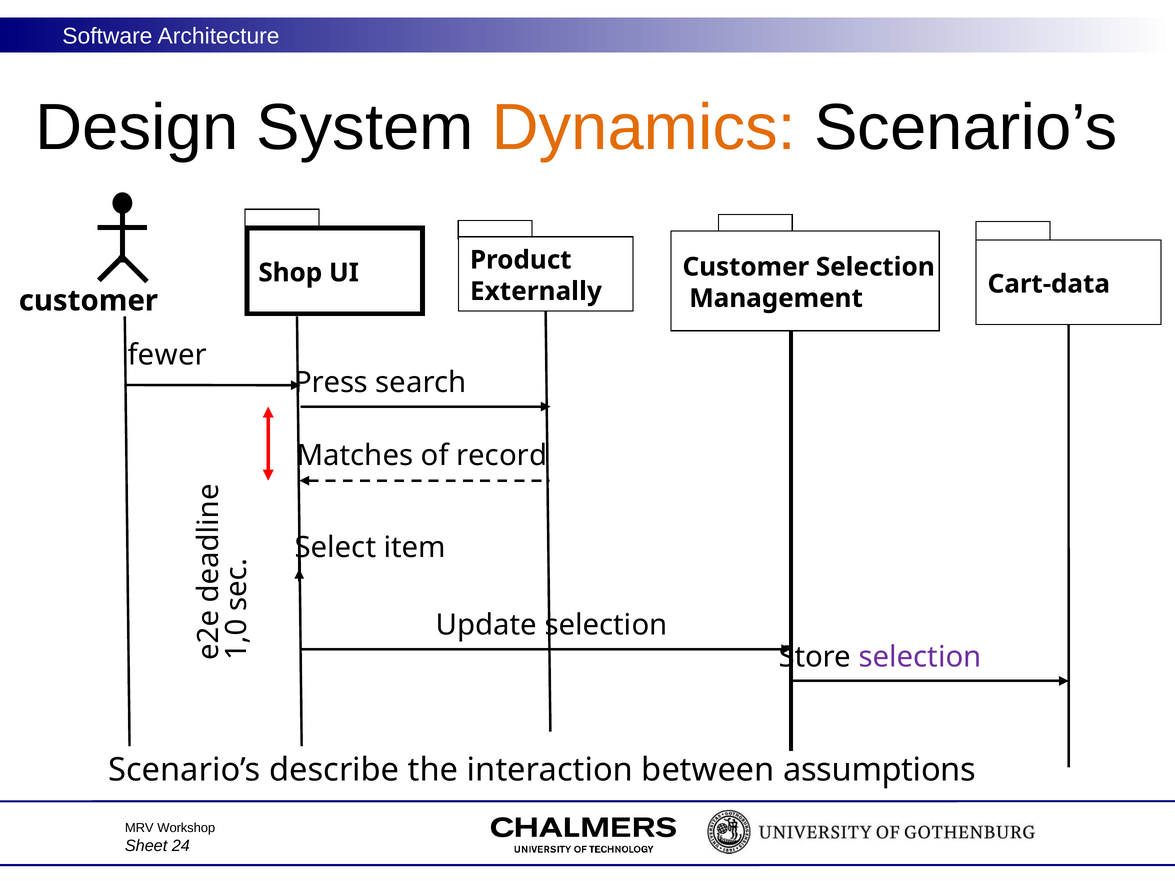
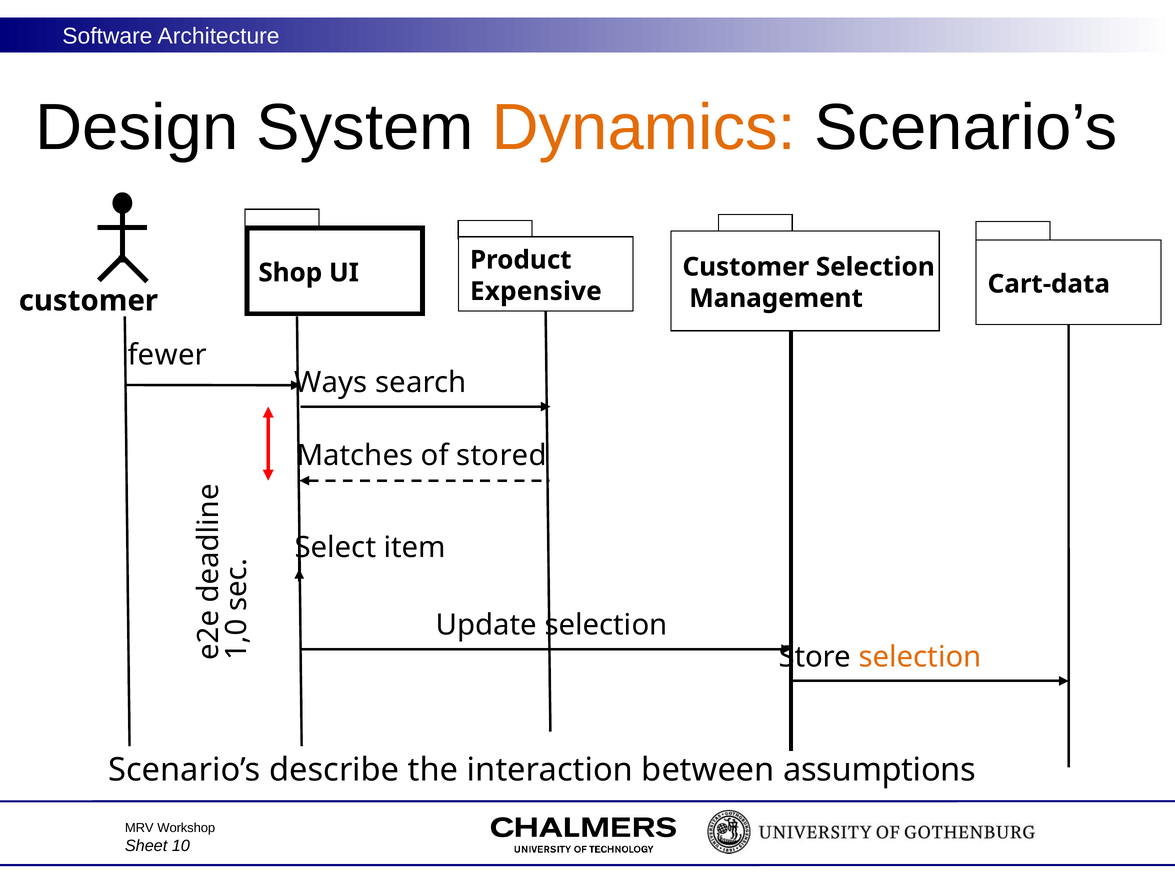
Externally: Externally -> Expensive (536, 291)
Press: Press -> Ways (331, 383)
record: record -> stored (502, 456)
selection colour: purple -> orange (920, 657)
24: 24 -> 10 (181, 846)
